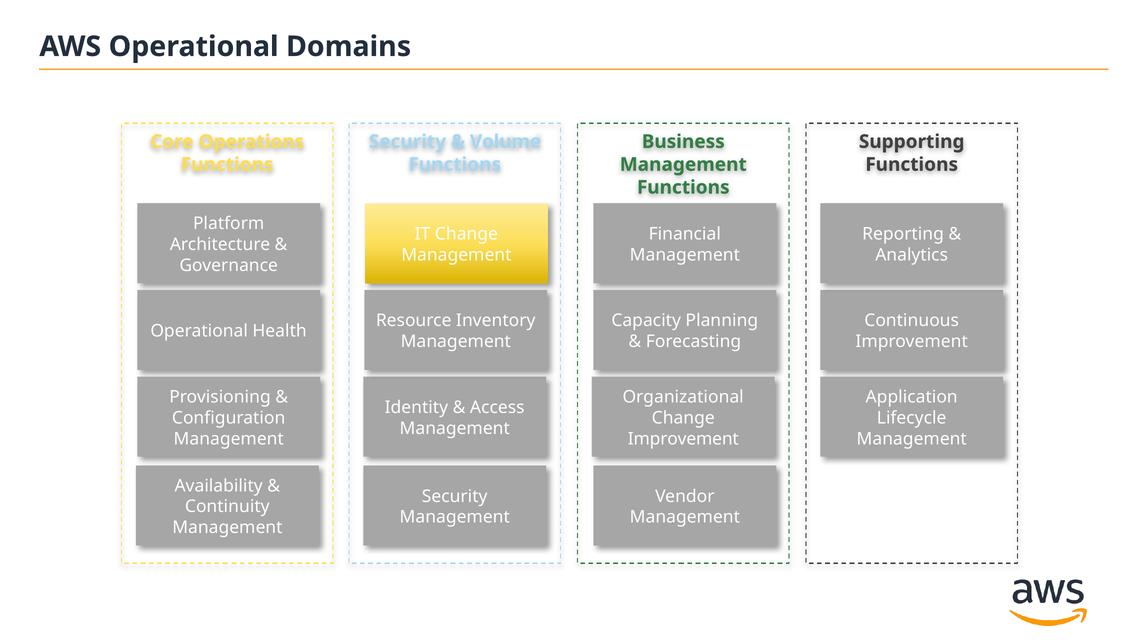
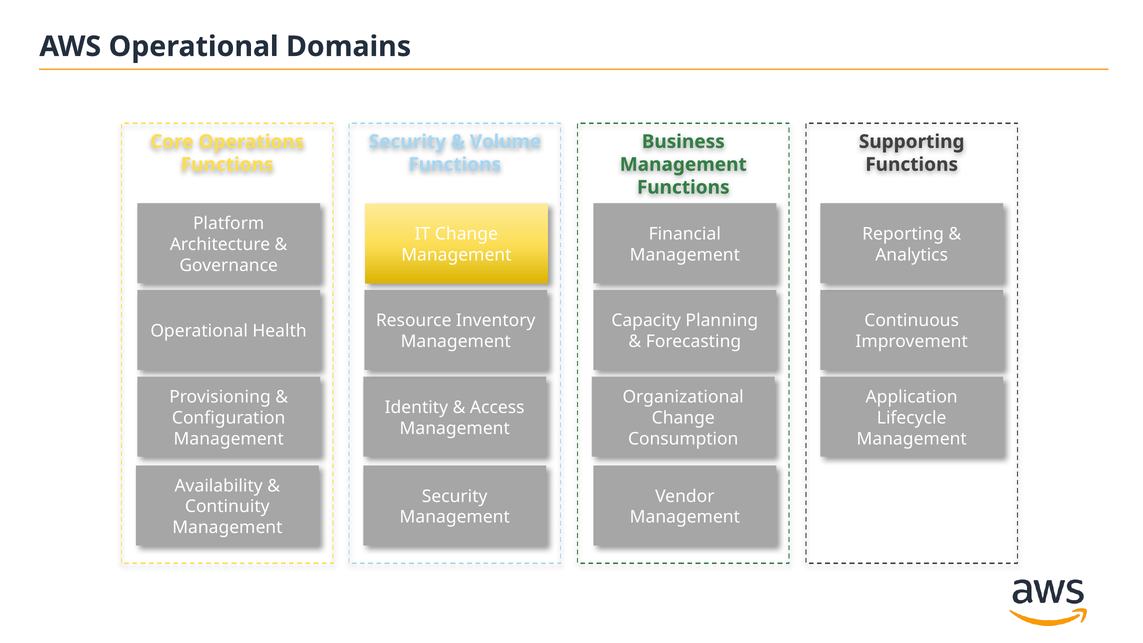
Improvement: Improvement -> Consumption (683, 439)
